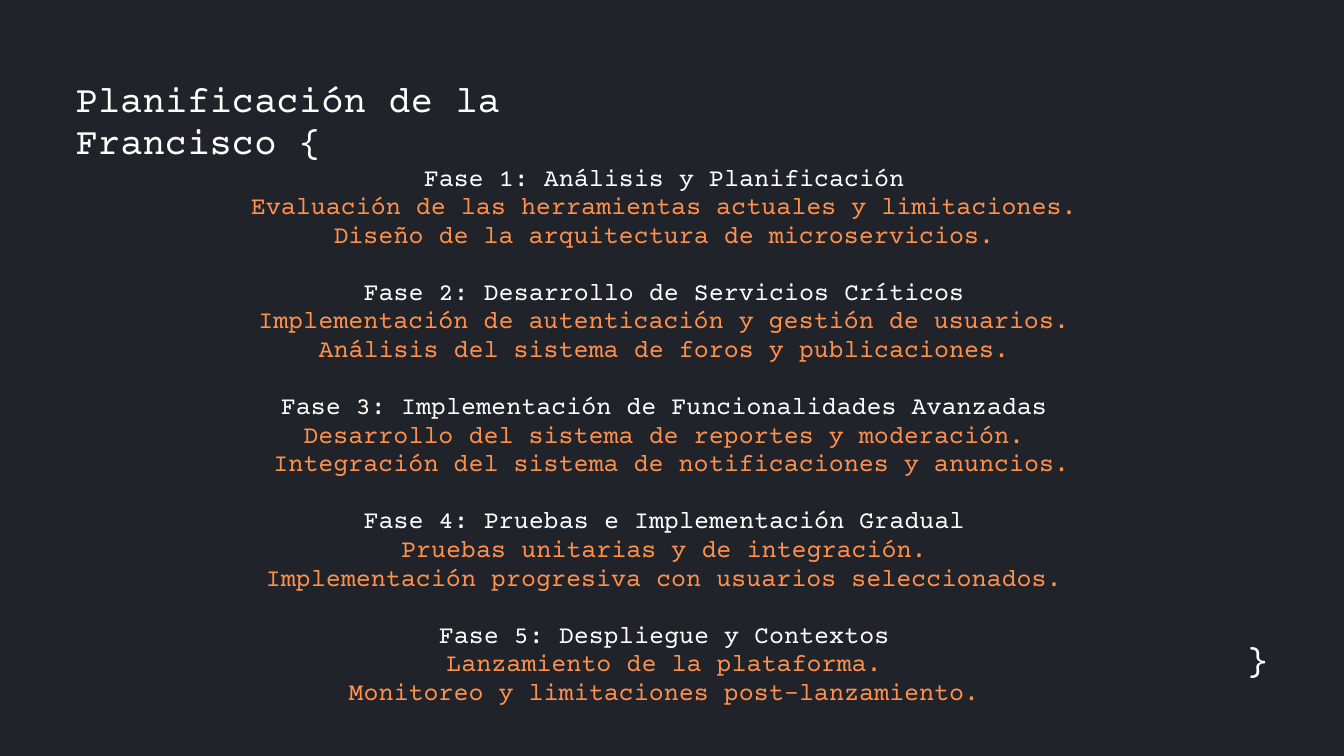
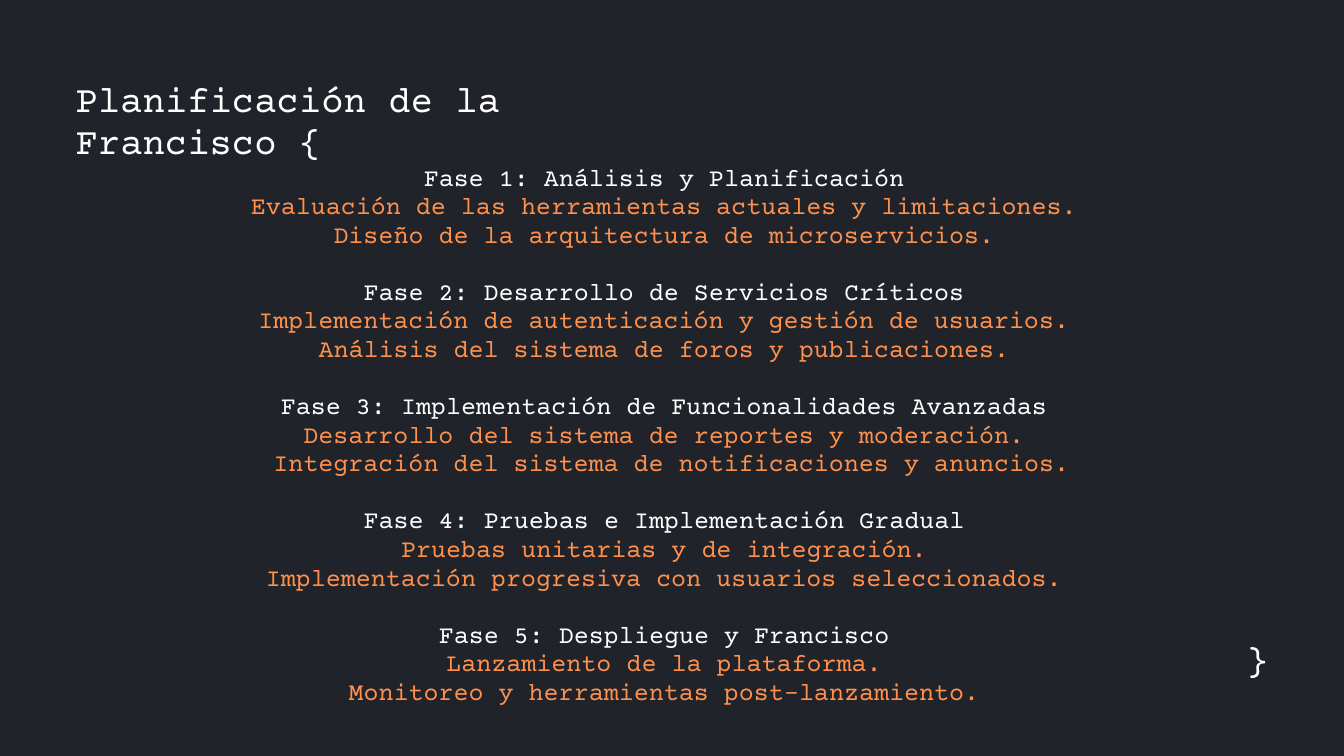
y Contextos: Contextos -> Francisco (822, 635)
Monitoreo y limitaciones: limitaciones -> herramientas (619, 692)
